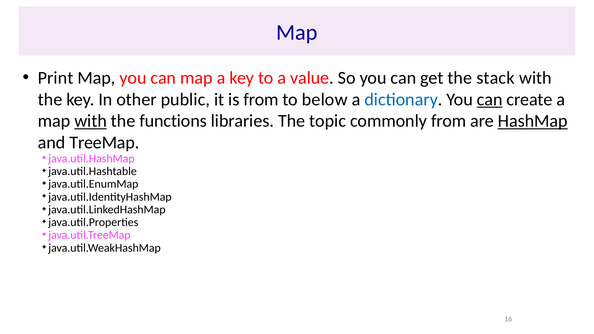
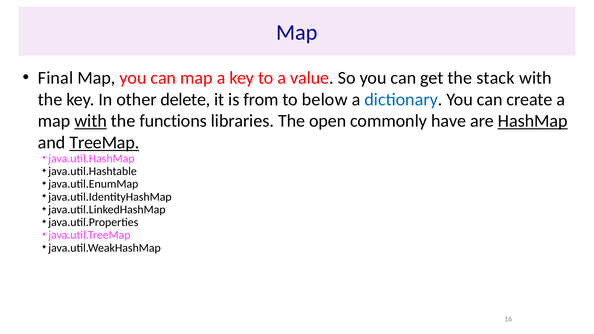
Print: Print -> Final (56, 78)
public: public -> delete (185, 99)
can underline: present -> none (490, 99)
topic: topic -> open (328, 121)
commonly from: from -> have (449, 121)
TreeMap underline: none -> present (104, 143)
